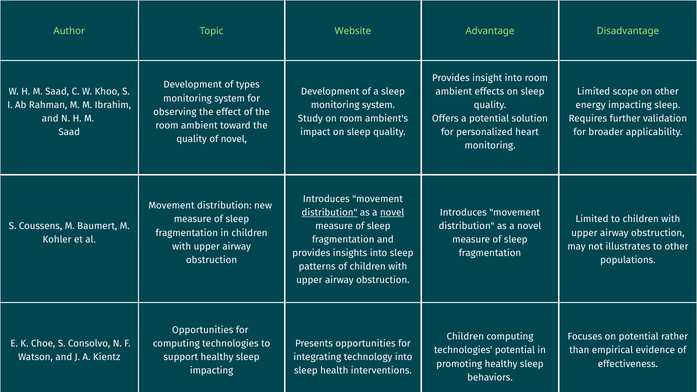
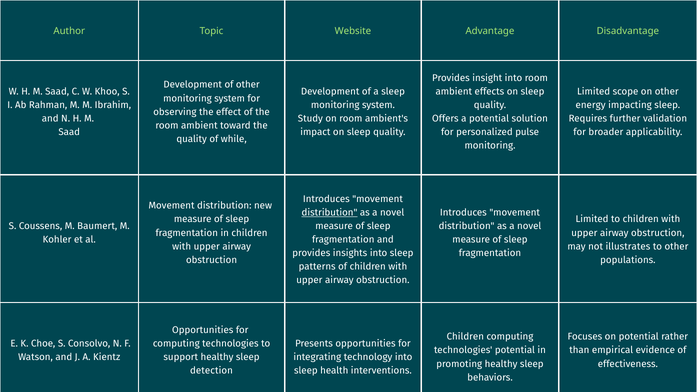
of types: types -> other (248, 85)
heart: heart -> pulse (527, 132)
of novel: novel -> while (234, 139)
novel underline: present -> none (392, 213)
impacting: impacting -> detection (212, 371)
